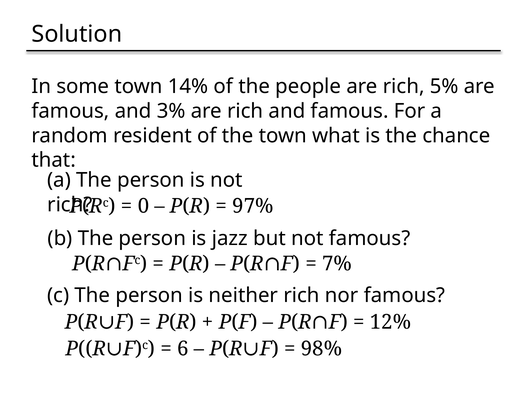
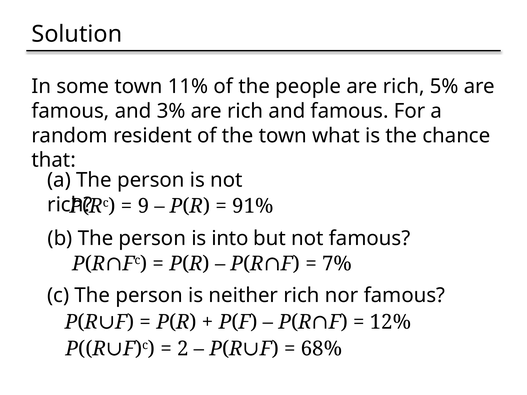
14%: 14% -> 11% (188, 86)
0: 0 -> 9 (143, 206)
97%: 97% -> 91% (253, 206)
jazz: jazz -> into (230, 239)
6: 6 -> 2 (183, 349)
98%: 98% -> 68% (321, 349)
